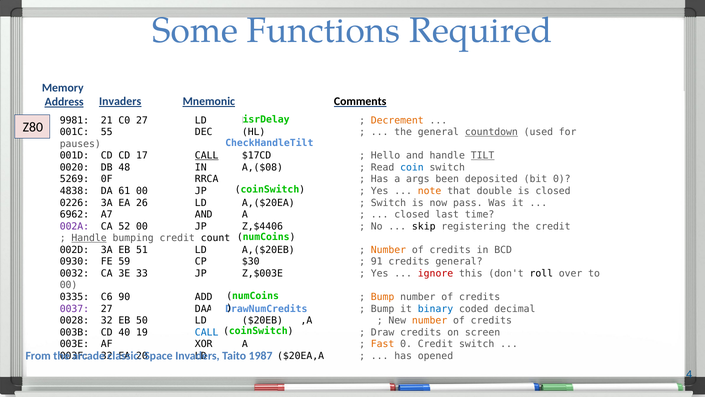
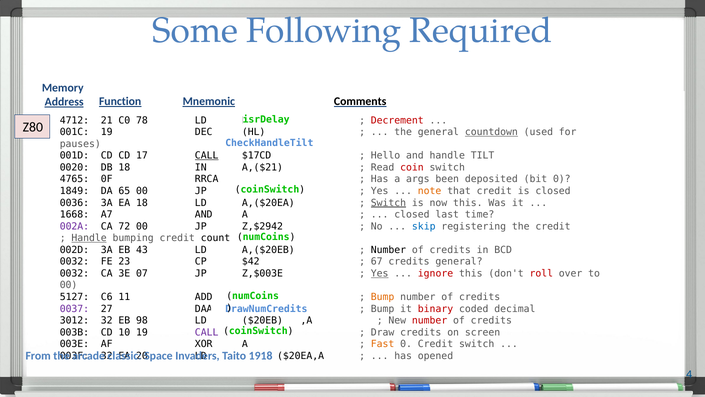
Functions: Functions -> Following (324, 30)
Address Invaders: Invaders -> Function (120, 101)
9981: 9981 -> 4712 (74, 120)
C0 27: 27 -> 78 (142, 120)
Decrement colour: orange -> red (397, 120)
001C 55: 55 -> 19 (107, 132)
TILT underline: present -> none (483, 155)
DB 48: 48 -> 18 (124, 167)
A,($08: A,($08 -> A,($21 (262, 167)
coin colour: blue -> red (412, 167)
5269: 5269 -> 4765 (74, 179)
4838: 4838 -> 1849 (74, 191)
61: 61 -> 65 (124, 191)
that double: double -> credit (494, 191)
0226: 0226 -> 0036 (74, 203)
EA 26: 26 -> 18 (142, 203)
Switch underline: none -> present (388, 203)
now pass: pass -> this (468, 203)
6962: 6962 -> 1668 (74, 214)
52: 52 -> 72 (124, 226)
Z,$4406: Z,$4406 -> Z,$2942 (262, 226)
skip colour: black -> blue (424, 226)
51: 51 -> 43 (142, 250)
Number colour: orange -> black (388, 250)
0930: 0930 -> 0032 (74, 261)
59: 59 -> 23 (124, 261)
$30: $30 -> $42 (251, 261)
91: 91 -> 67 (377, 261)
33: 33 -> 07 (142, 273)
Yes underline: none -> present (380, 273)
roll colour: black -> red (541, 273)
0335: 0335 -> 5127 (74, 297)
90: 90 -> 11 (124, 297)
binary colour: blue -> red (436, 308)
0028: 0028 -> 3012 (74, 320)
50: 50 -> 98 (142, 320)
number colour: orange -> red (430, 320)
40: 40 -> 10 (124, 332)
CALL colour: blue -> purple (207, 332)
1987: 1987 -> 1918 (261, 356)
